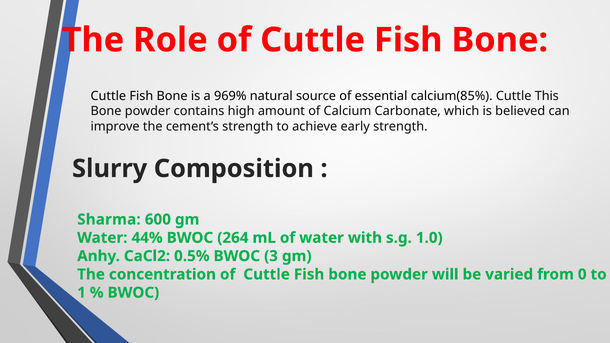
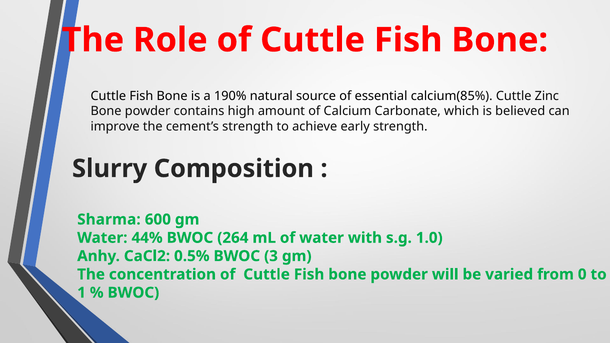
969%: 969% -> 190% (230, 96)
This: This -> Zinc (547, 96)
